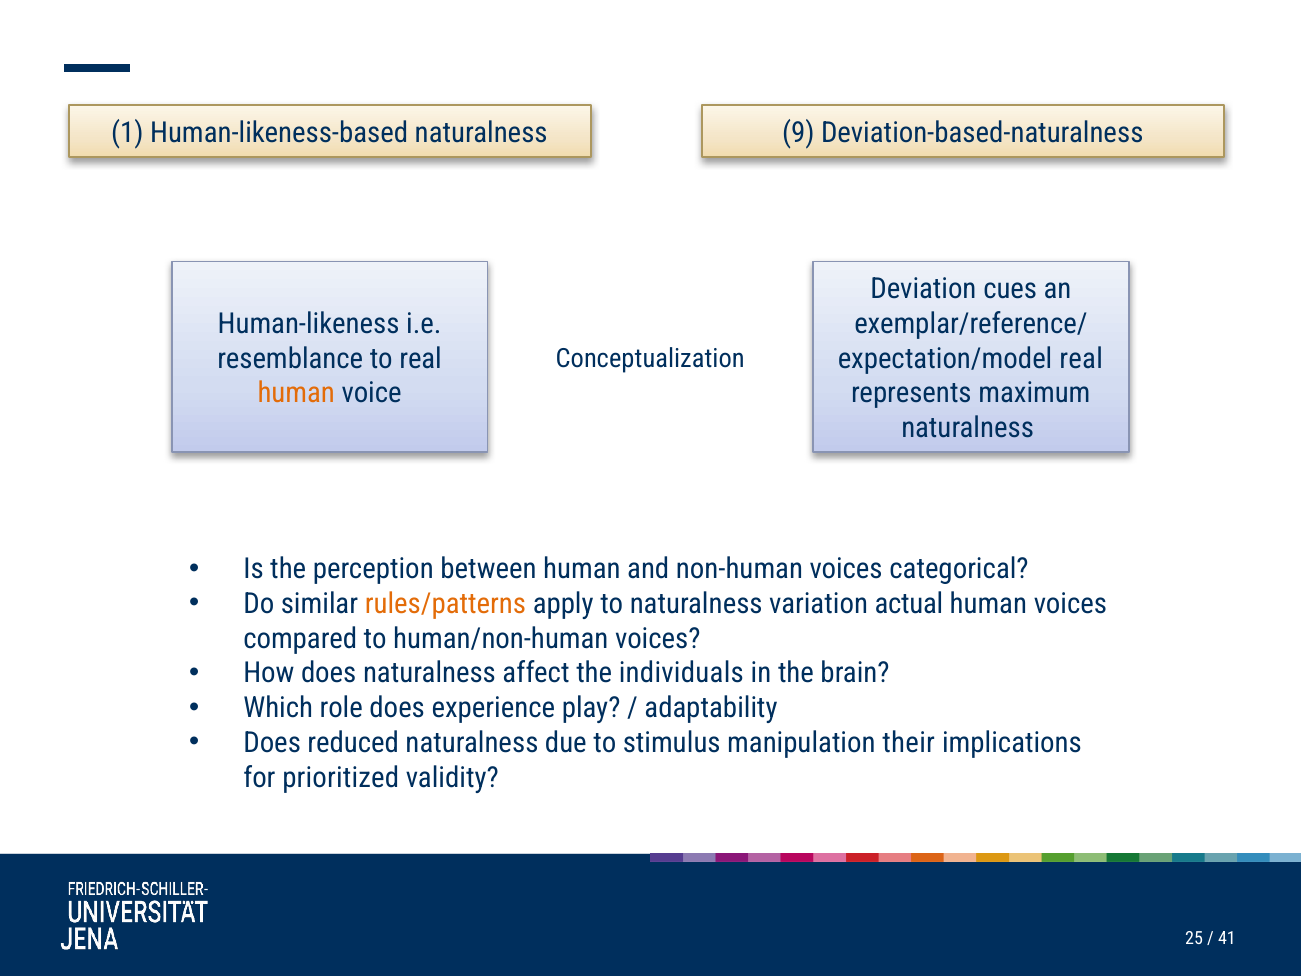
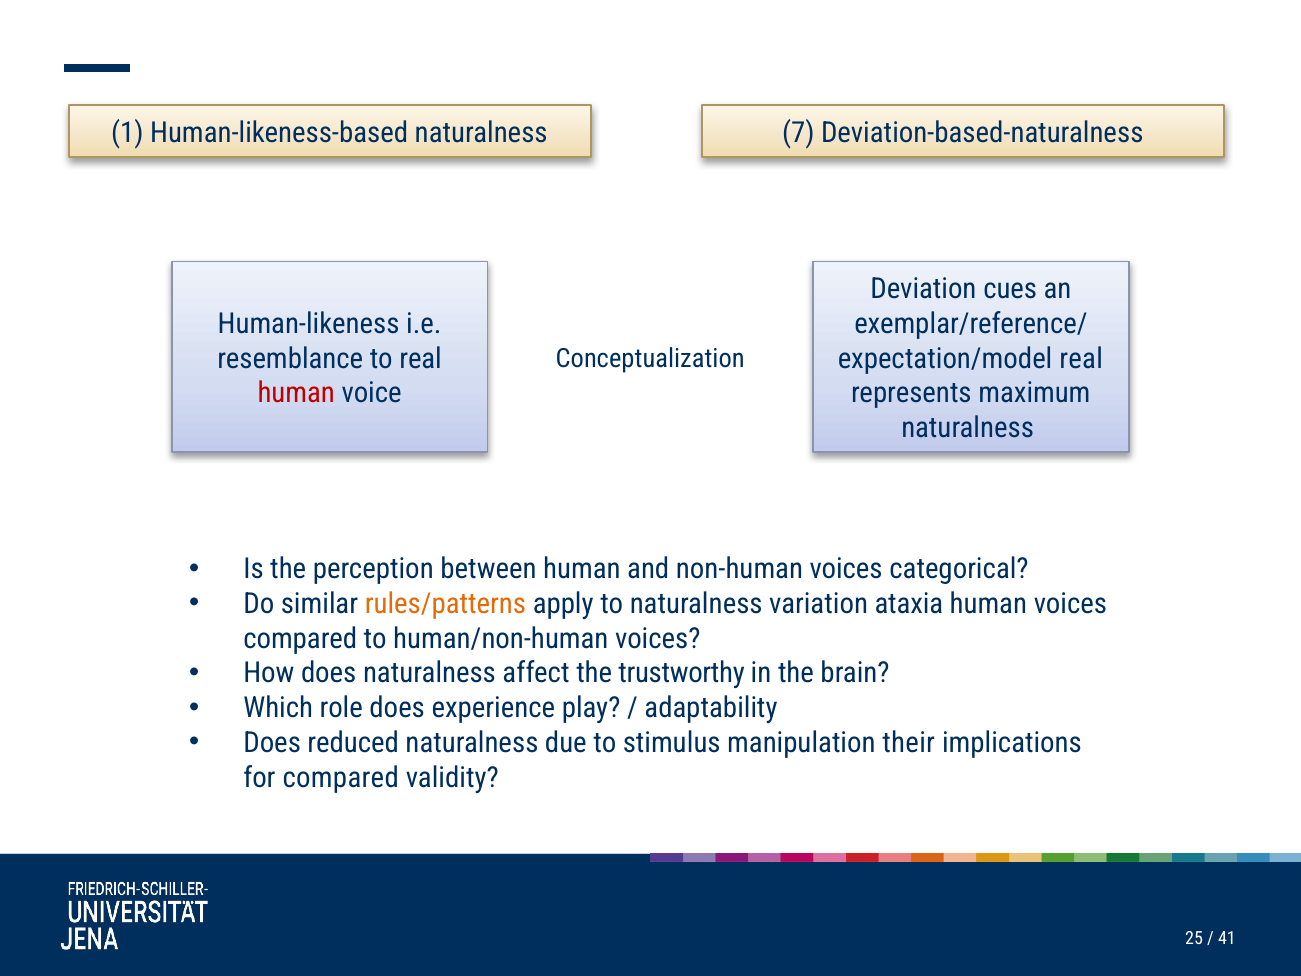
9: 9 -> 7 (798, 133)
human colour: orange -> red (296, 393)
actual: actual -> ataxia (909, 604)
individuals: individuals -> trustworthy (682, 673)
for prioritized: prioritized -> compared (341, 777)
